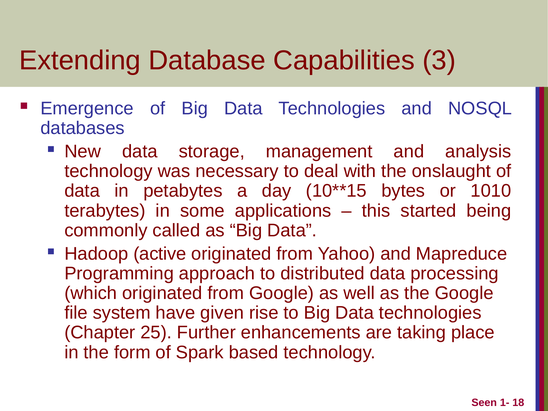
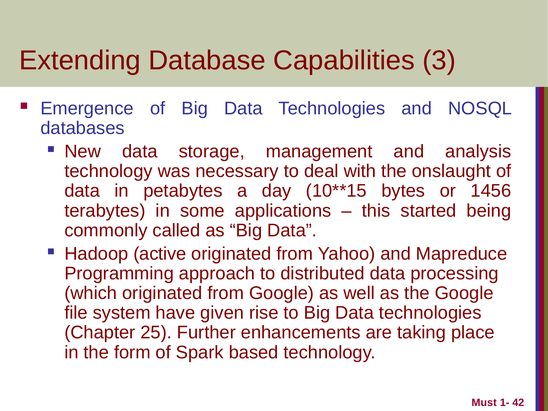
1010: 1010 -> 1456 (491, 191)
Seen: Seen -> Must (484, 403)
18: 18 -> 42 (518, 403)
